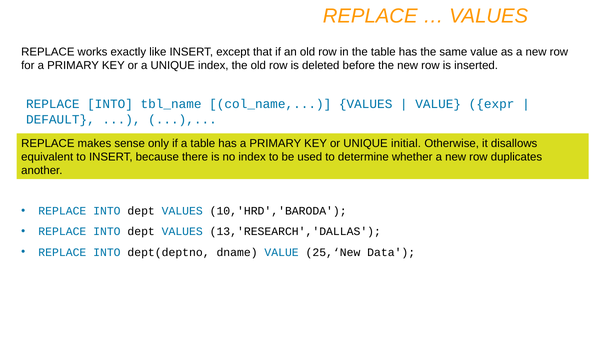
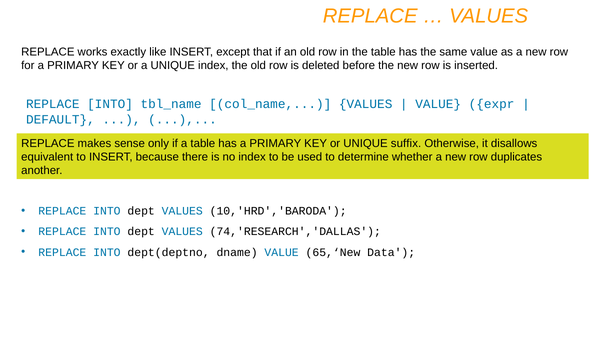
initial: initial -> suffix (406, 143)
13,'RESEARCH','DALLAS: 13,'RESEARCH','DALLAS -> 74,'RESEARCH','DALLAS (295, 231)
25,‘New: 25,‘New -> 65,‘New (333, 252)
